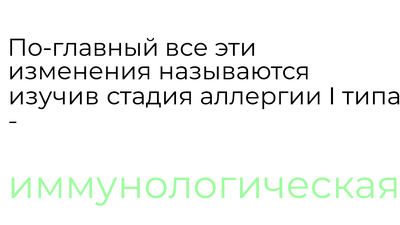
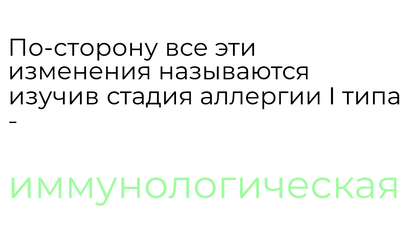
По-главный: По-главный -> По-сторону (83, 48)
